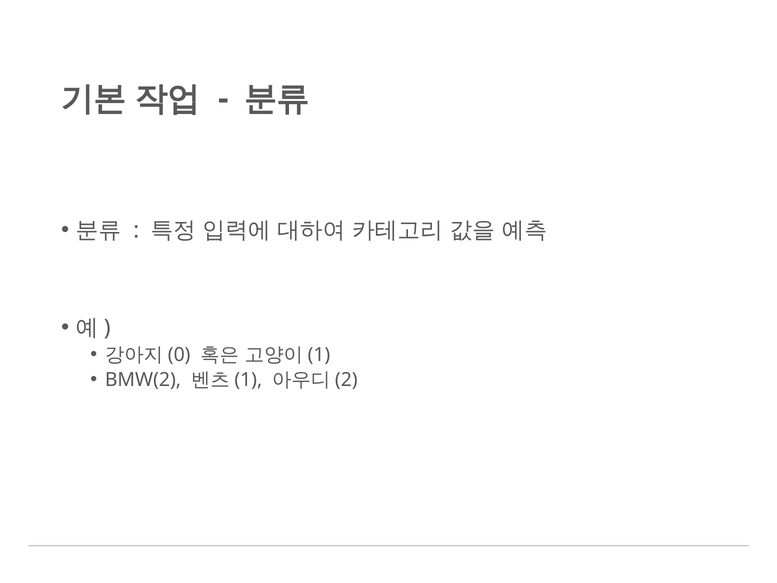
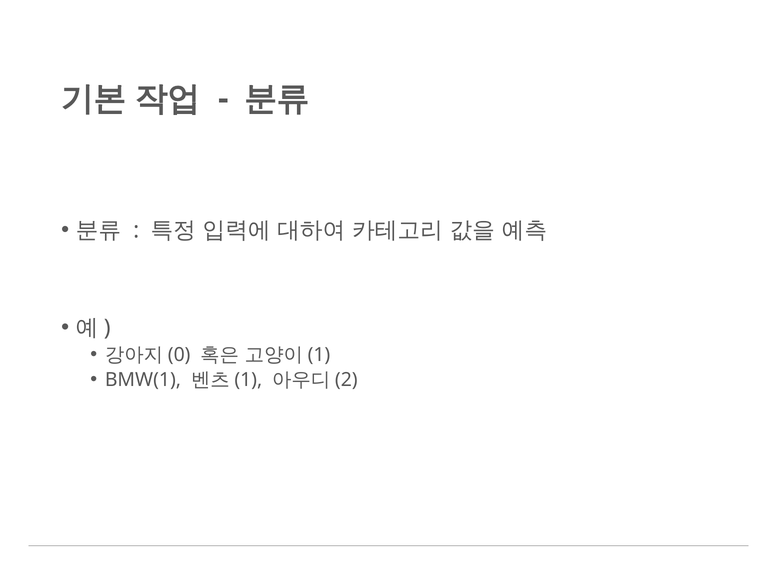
BMW(2: BMW(2 -> BMW(1 (143, 380)
